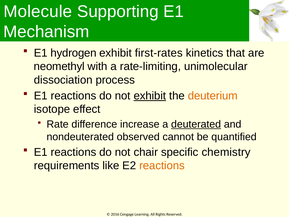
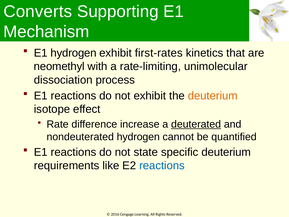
Molecule: Molecule -> Converts (38, 12)
exhibit underline: present -> none (150, 96)
nondeuterated observed: observed -> hydrogen (138, 137)
chair: chair -> state (146, 152)
specific chemistry: chemistry -> deuterium (226, 152)
reactions colour: orange -> blue (162, 165)
